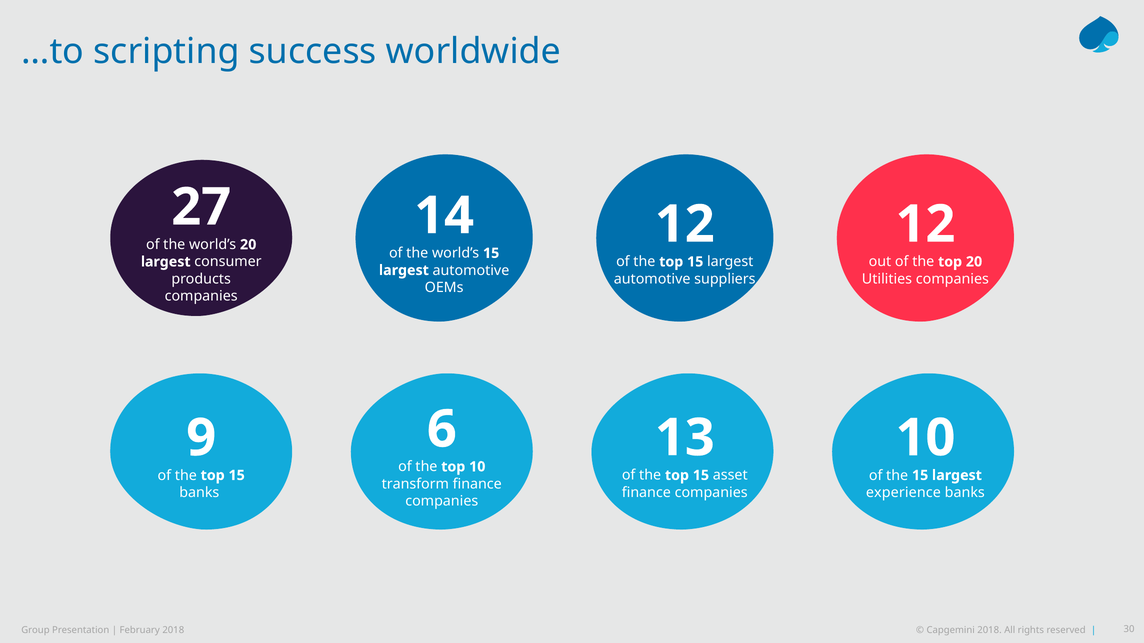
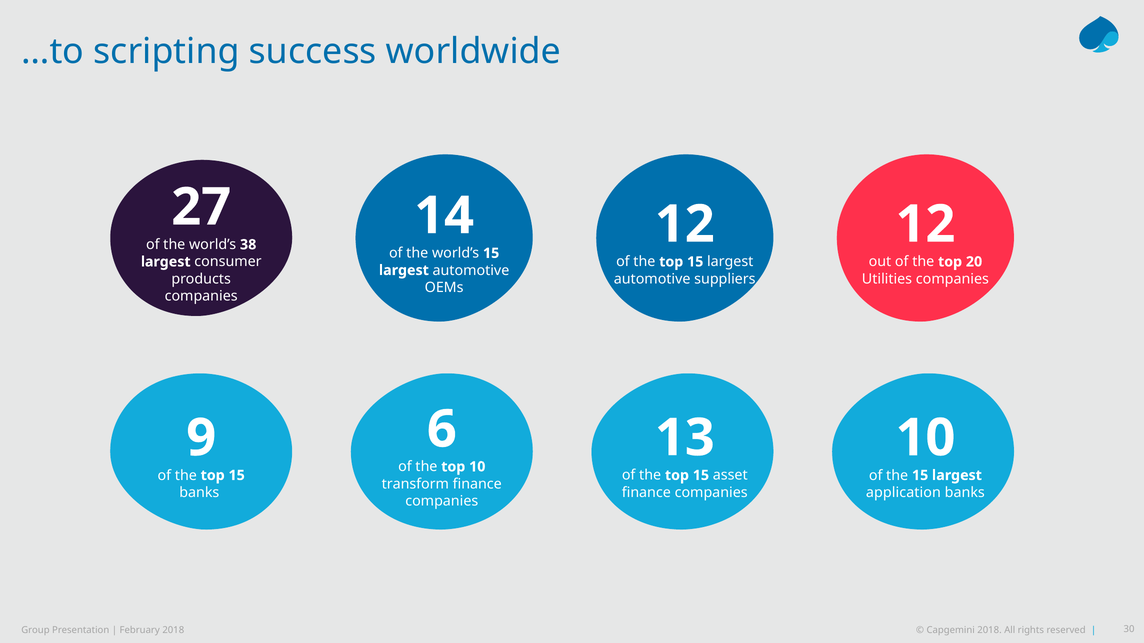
20: 20 -> 38 (248, 245)
experience: experience -> application (903, 493)
